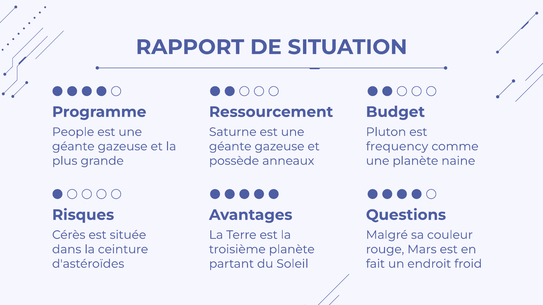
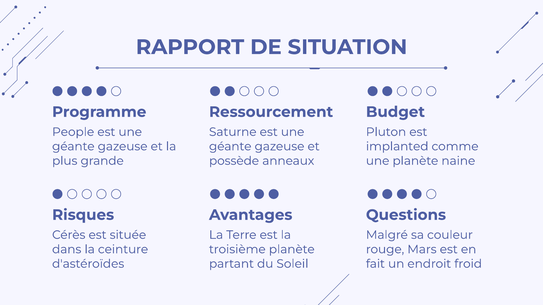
frequency: frequency -> implanted (397, 147)
